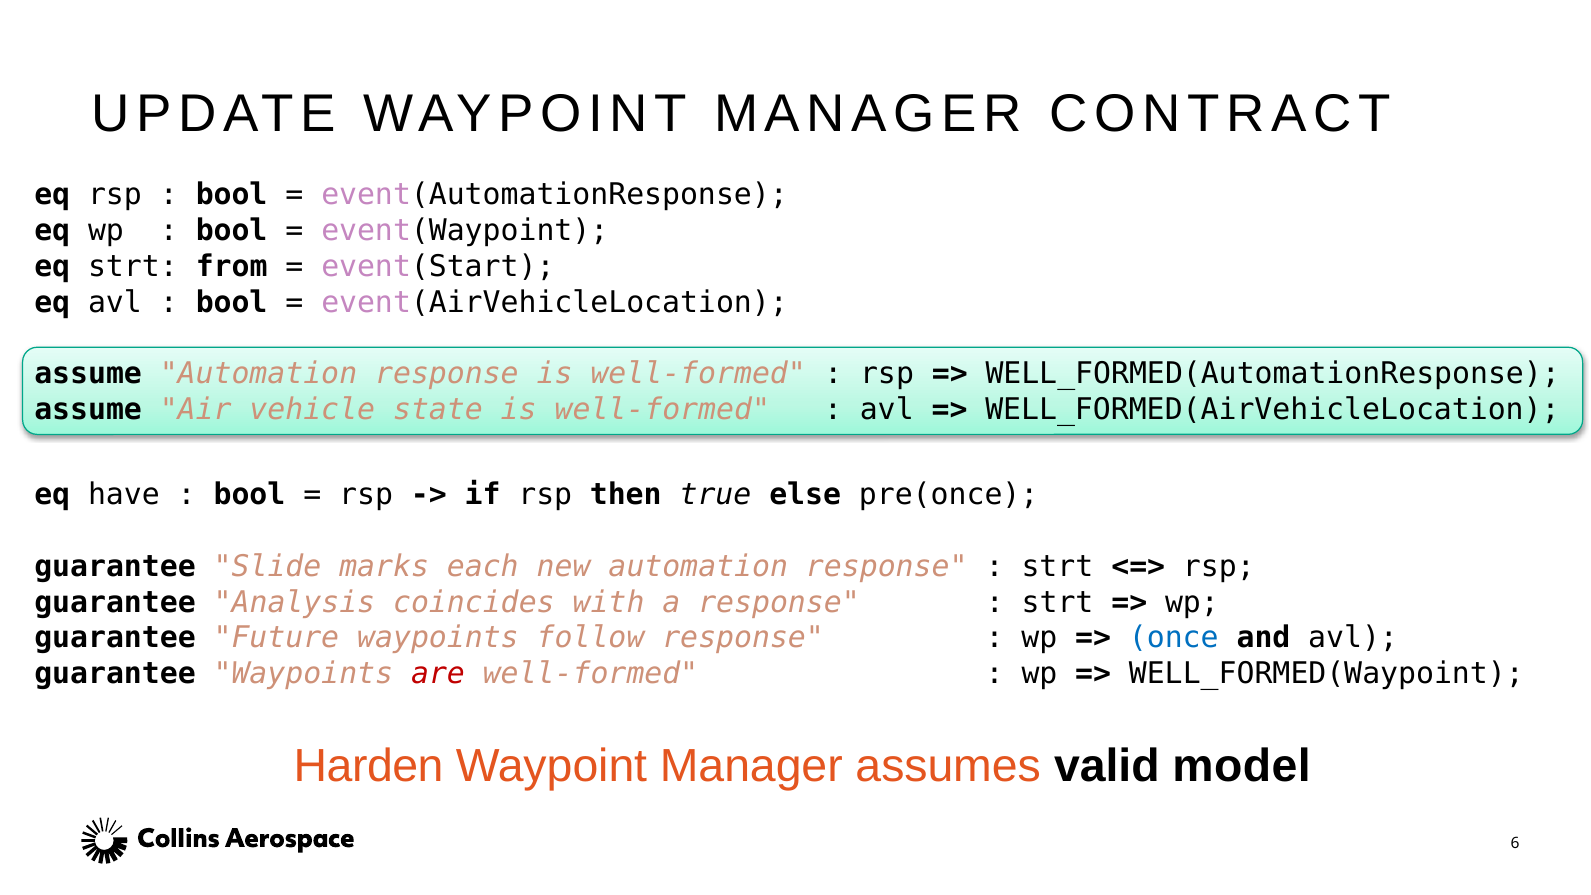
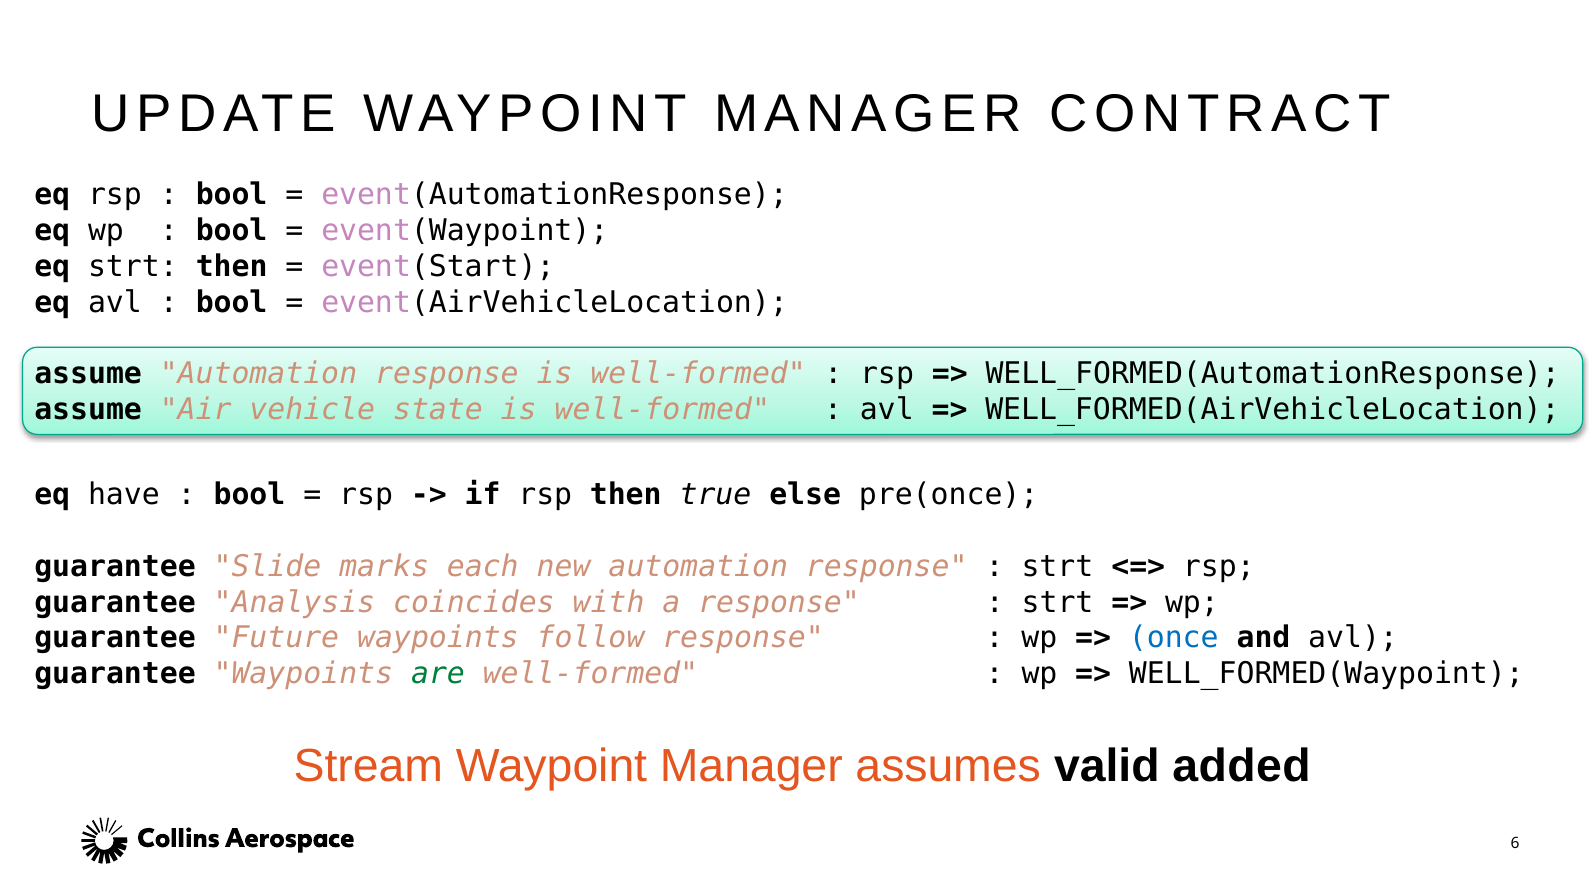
strt from: from -> then (232, 267)
are colour: red -> green (438, 674)
Harden: Harden -> Stream (368, 766)
model: model -> added (1242, 766)
